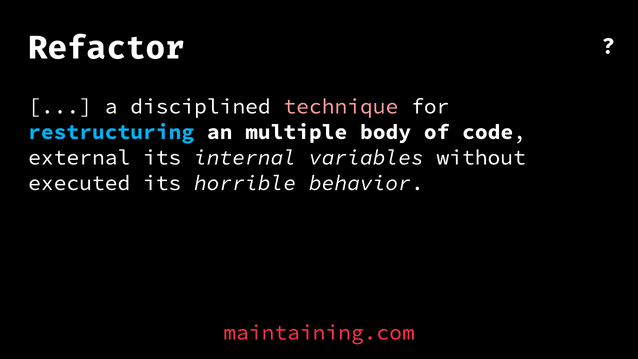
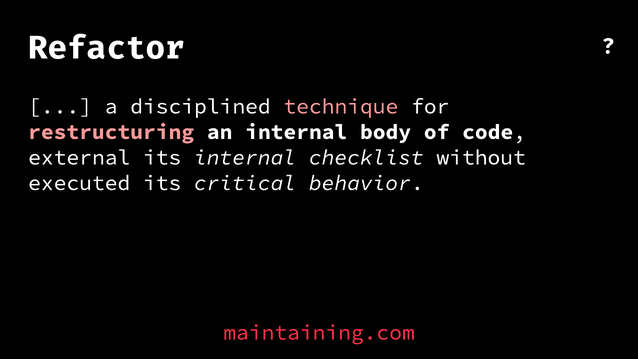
restructuring colour: light blue -> pink (111, 132)
an multiple: multiple -> internal (296, 132)
variables: variables -> checklist (366, 157)
horrible: horrible -> critical (245, 183)
